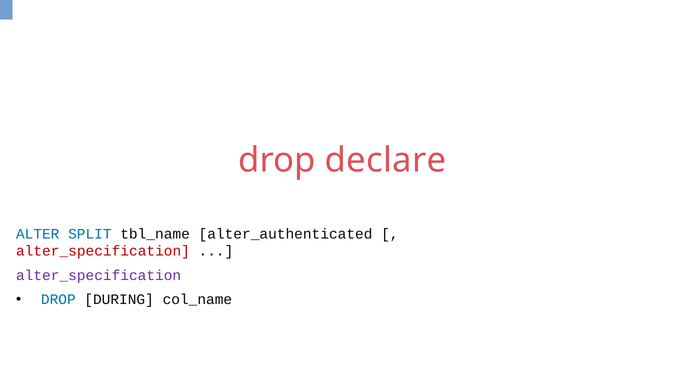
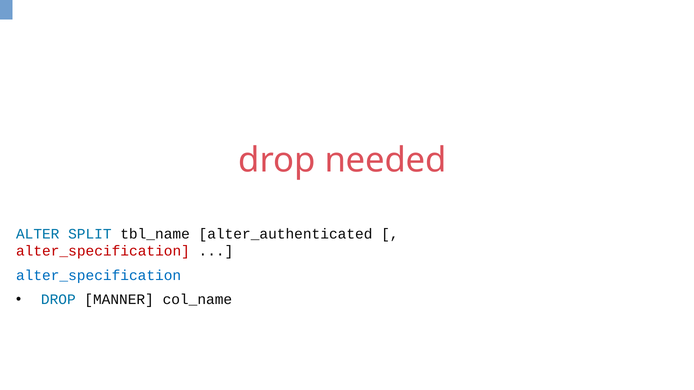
declare: declare -> needed (386, 160)
alter_specification colour: purple -> blue (99, 276)
DURING: DURING -> MANNER (119, 300)
